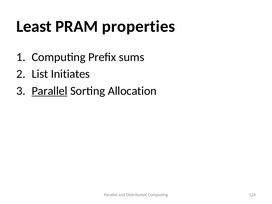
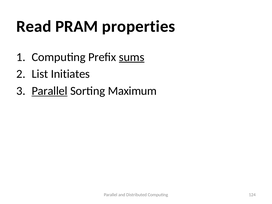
Least: Least -> Read (34, 26)
sums underline: none -> present (132, 57)
Allocation: Allocation -> Maximum (132, 91)
